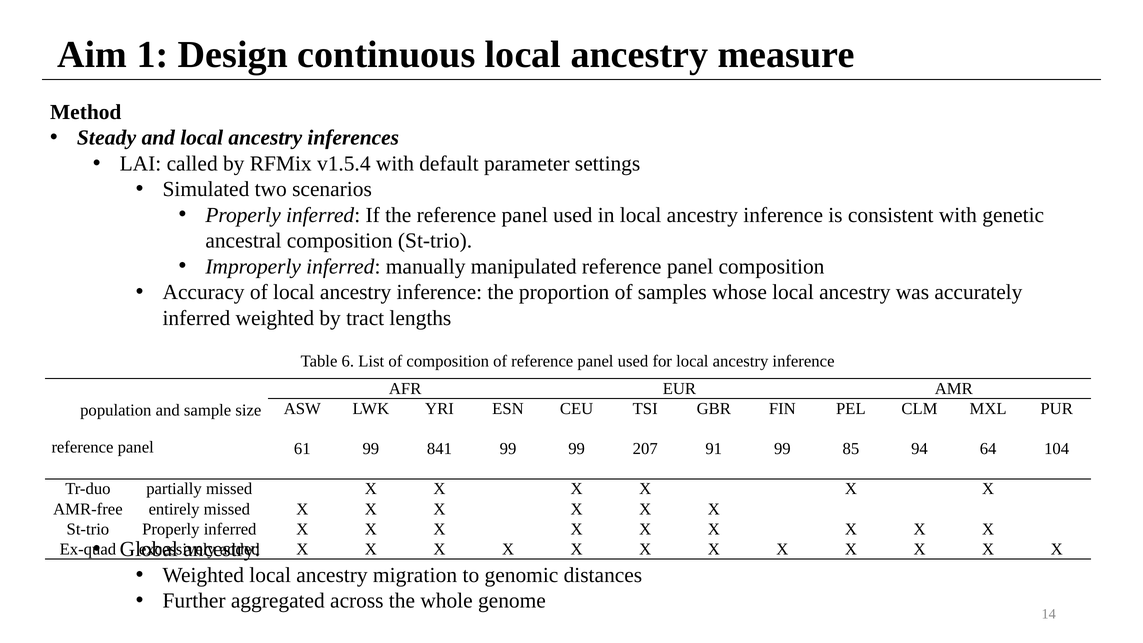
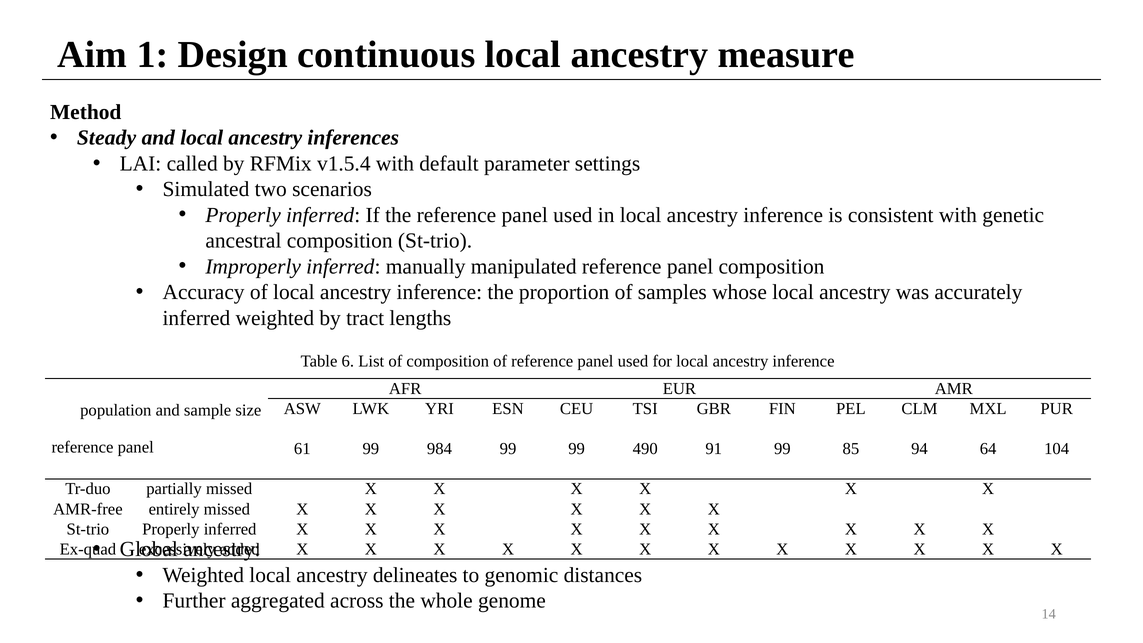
841: 841 -> 984 (439, 449)
207: 207 -> 490 (645, 449)
migration: migration -> delineates (415, 575)
